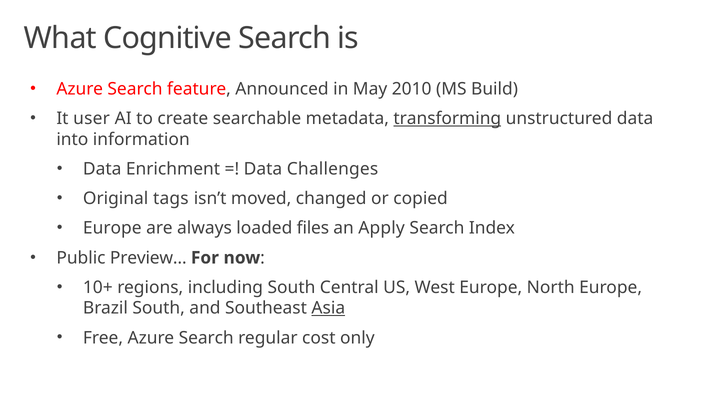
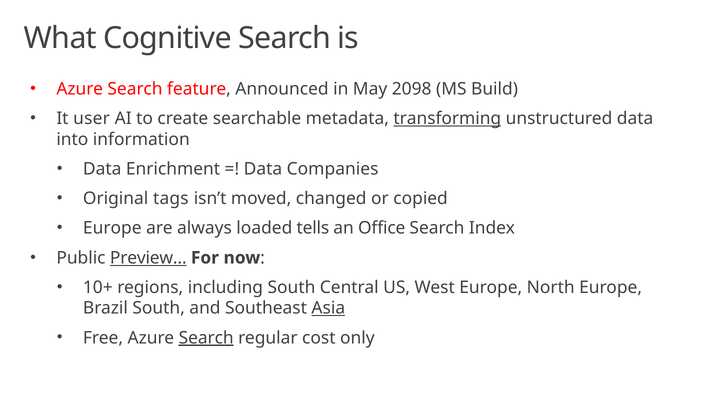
2010: 2010 -> 2098 (412, 89)
Challenges: Challenges -> Companies (333, 169)
files: files -> tells (313, 228)
Apply: Apply -> Office (382, 228)
Preview… underline: none -> present (148, 258)
Search underline: none -> present (206, 338)
